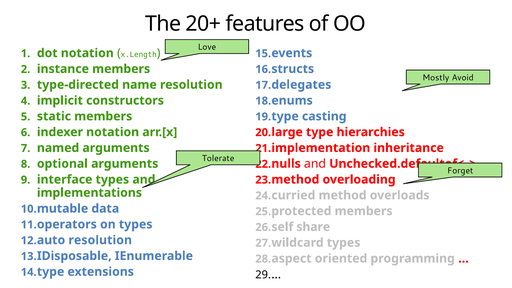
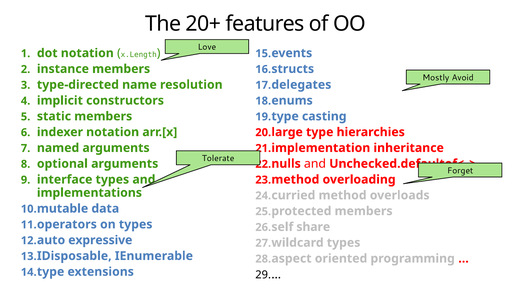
resolution: resolution -> expressive (100, 240)
